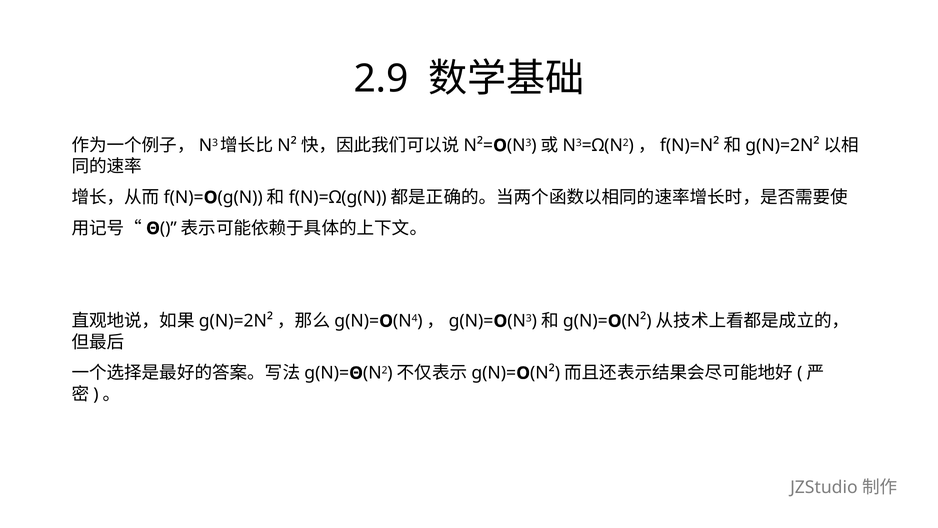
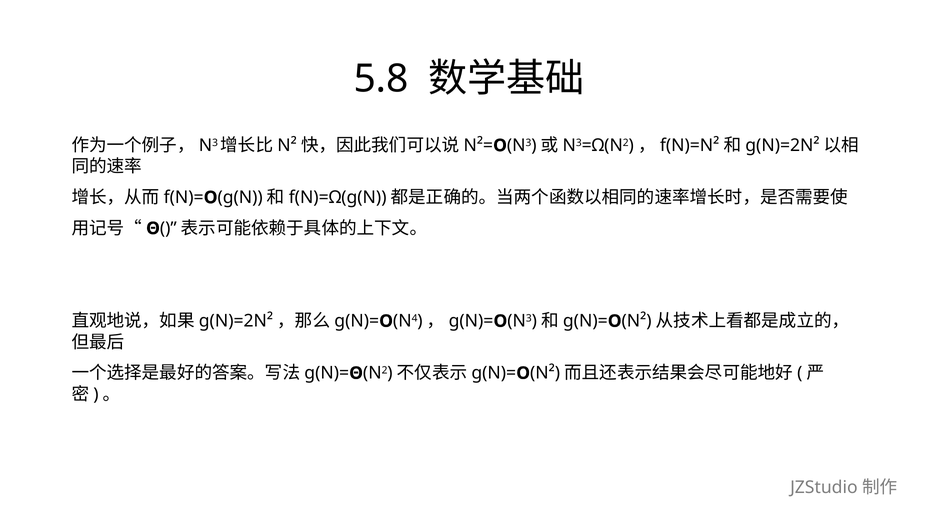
2.9: 2.9 -> 5.8 (381, 79)
